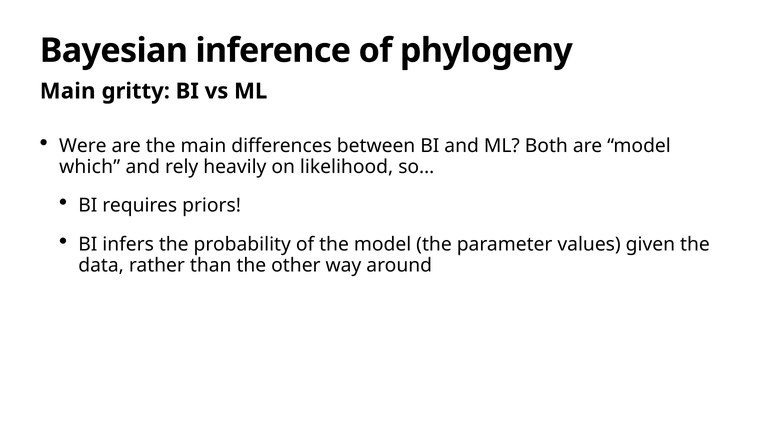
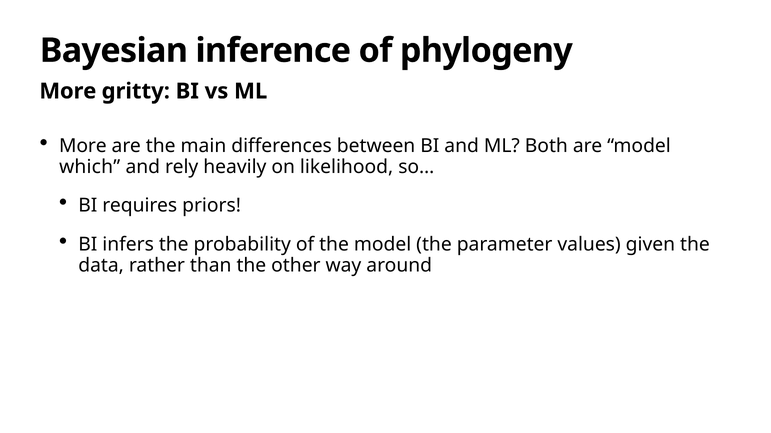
Main: Main -> More (68, 91)
Were: Were -> More (83, 146)
